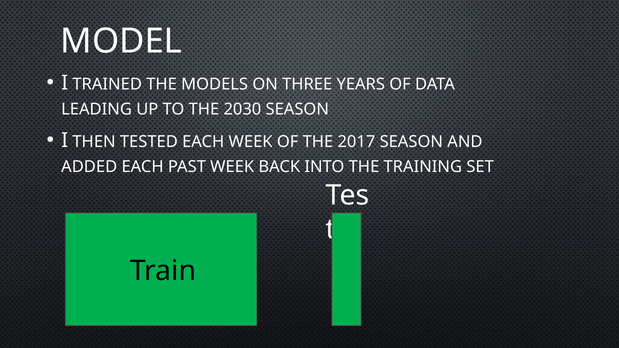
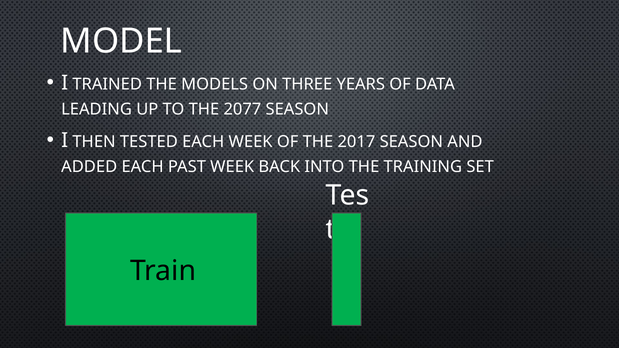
2030: 2030 -> 2077 (242, 109)
